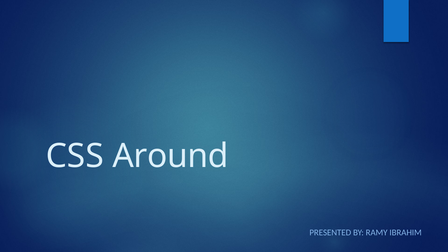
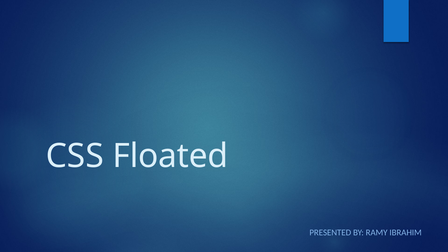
Around: Around -> Floated (170, 156)
